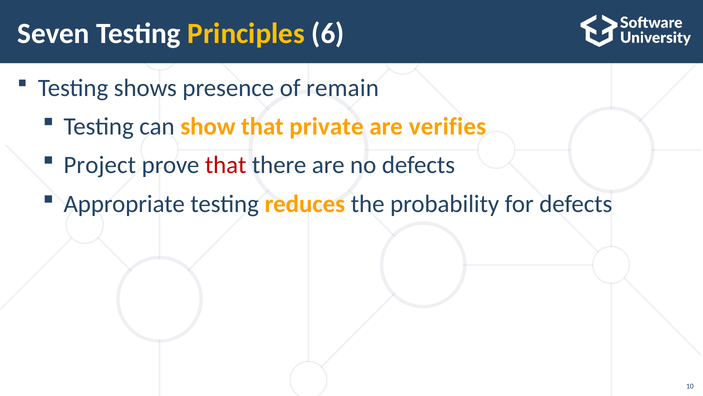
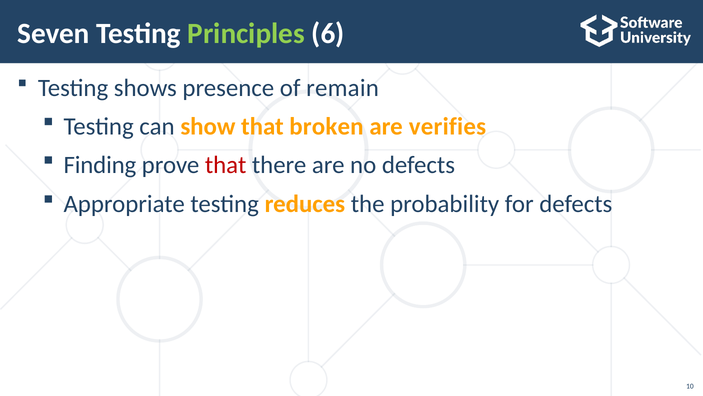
Principles colour: yellow -> light green (246, 33)
private: private -> broken (326, 126)
Project: Project -> Finding (100, 165)
